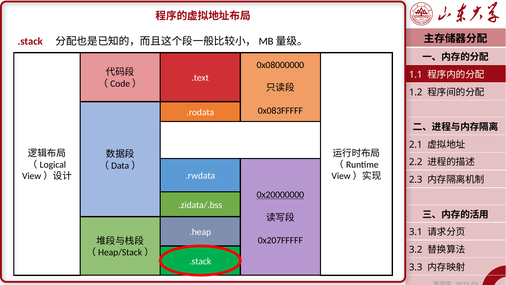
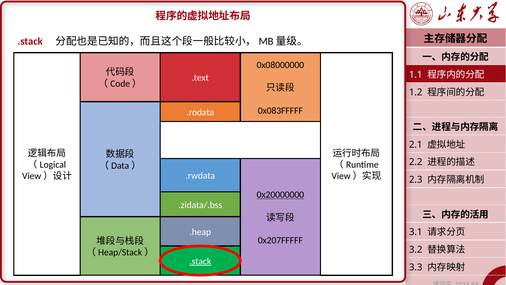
.stack underline: none -> present (200, 261)
